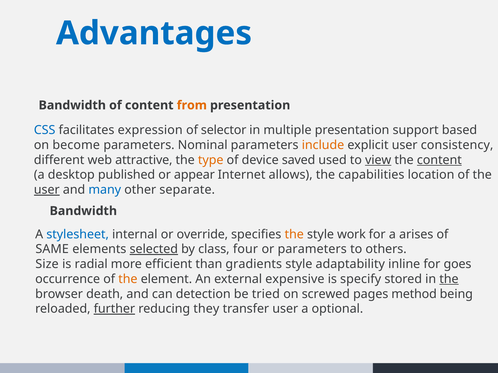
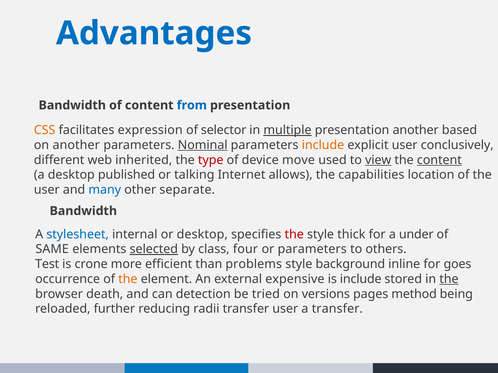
from colour: orange -> blue (192, 105)
CSS colour: blue -> orange (45, 130)
multiple underline: none -> present (287, 130)
presentation support: support -> another (416, 130)
on become: become -> another (76, 145)
Nominal underline: none -> present (203, 145)
consistency: consistency -> conclusively (457, 145)
attractive: attractive -> inherited (144, 160)
type colour: orange -> red (211, 160)
saved: saved -> move (298, 160)
appear: appear -> talking (194, 175)
user underline: present -> none (47, 190)
or override: override -> desktop (202, 235)
the colour: orange -> red (294, 235)
work: work -> thick (351, 235)
arises: arises -> under (416, 235)
Size: Size -> Test (47, 264)
radial: radial -> crone (91, 264)
gradients: gradients -> problems (254, 264)
adaptability: adaptability -> background (350, 264)
is specify: specify -> include (361, 279)
screwed: screwed -> versions (326, 294)
further underline: present -> none (114, 309)
they: they -> radii (206, 309)
a optional: optional -> transfer (337, 309)
